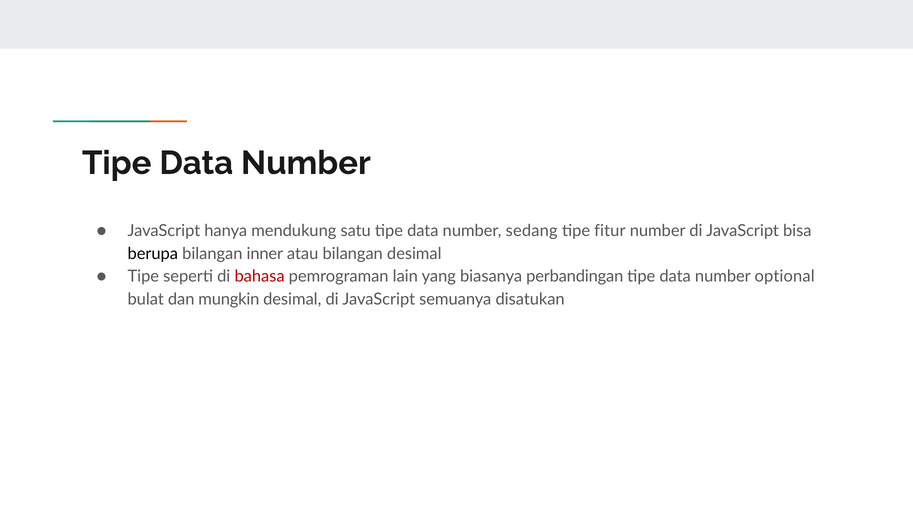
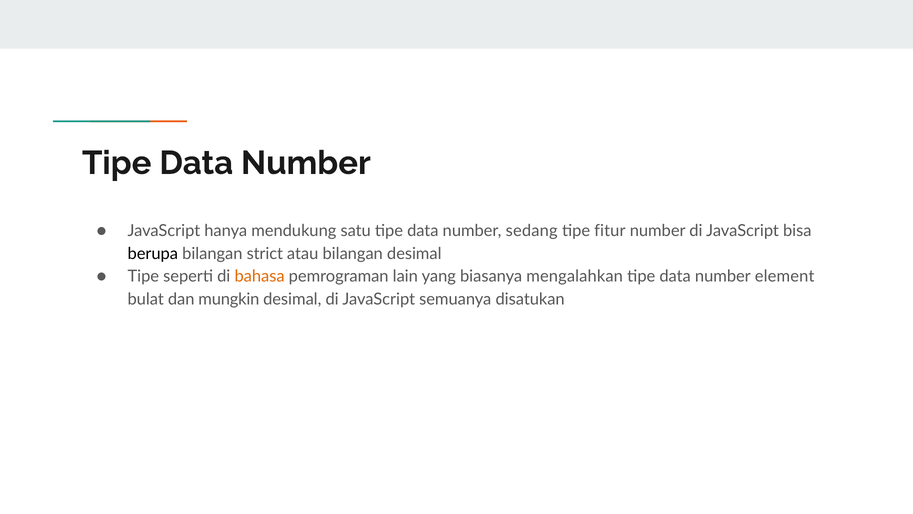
inner: inner -> strict (265, 253)
bahasa colour: red -> orange (260, 276)
perbandingan: perbandingan -> mengalahkan (575, 276)
optional: optional -> element (785, 276)
